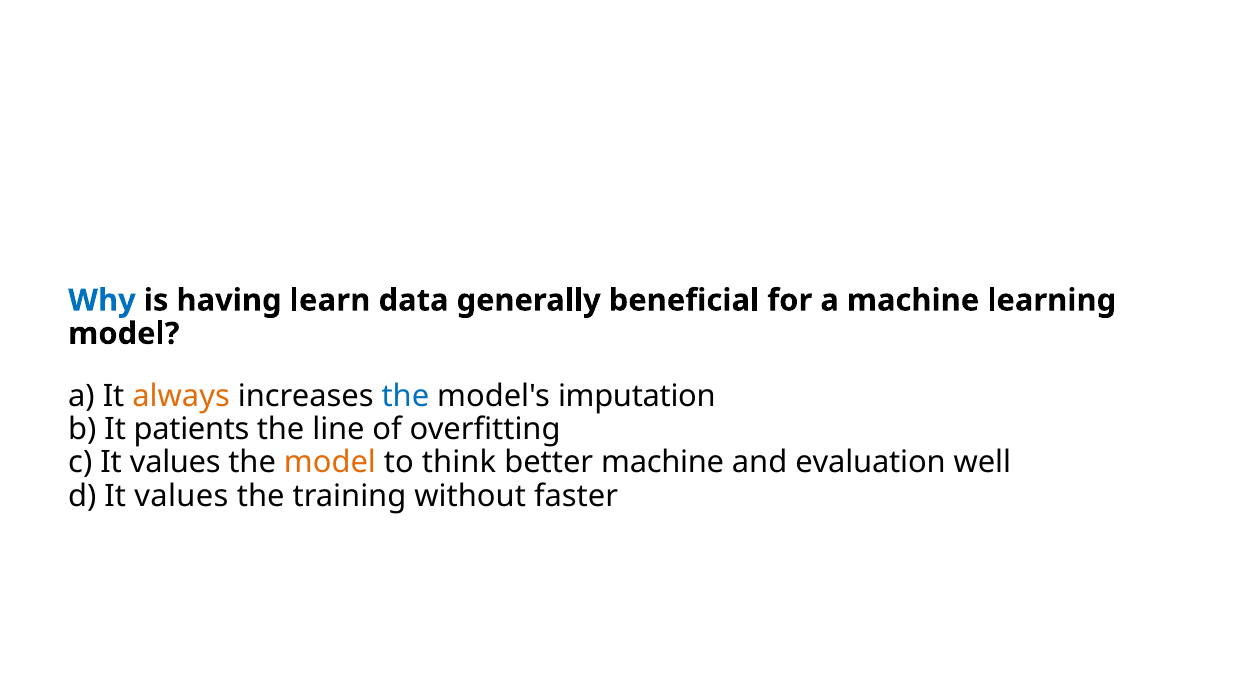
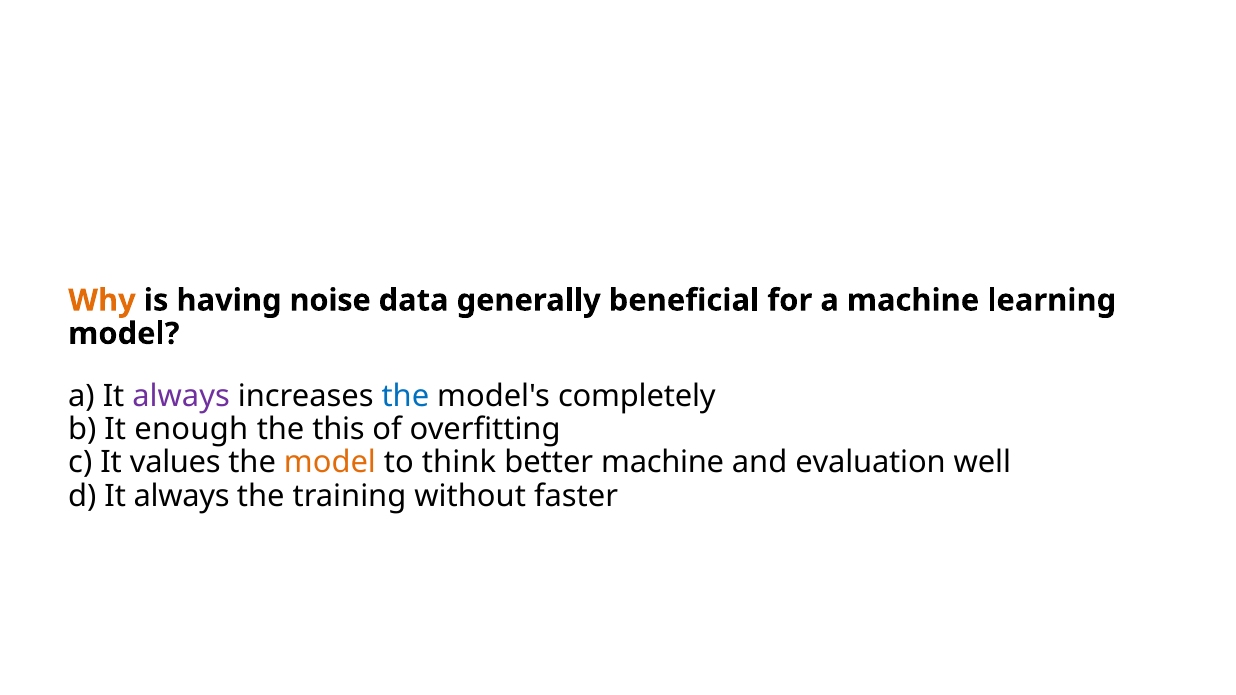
Why colour: blue -> orange (102, 300)
learn: learn -> noise (330, 300)
always colour: orange -> purple (181, 396)
imputation: imputation -> completely (637, 396)
patients: patients -> enough (191, 430)
line: line -> this (339, 430)
d It values: values -> always (182, 496)
